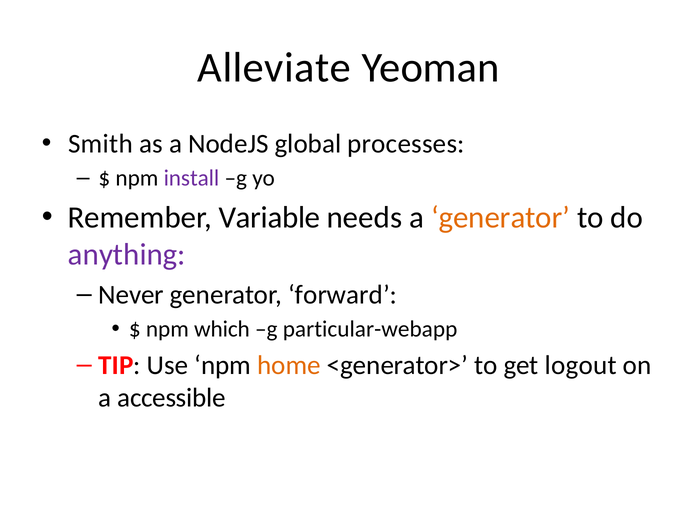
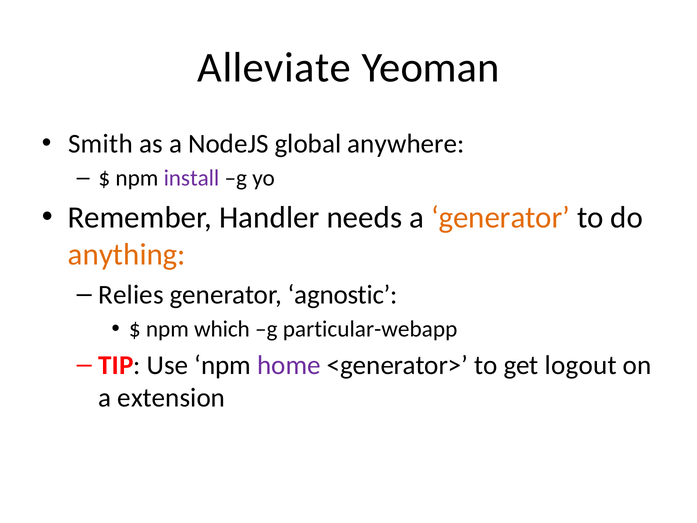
processes: processes -> anywhere (406, 144)
Variable: Variable -> Handler (269, 217)
anything colour: purple -> orange (127, 255)
Never: Never -> Relies (131, 295)
forward: forward -> agnostic (343, 295)
home colour: orange -> purple (289, 365)
accessible: accessible -> extension (171, 397)
